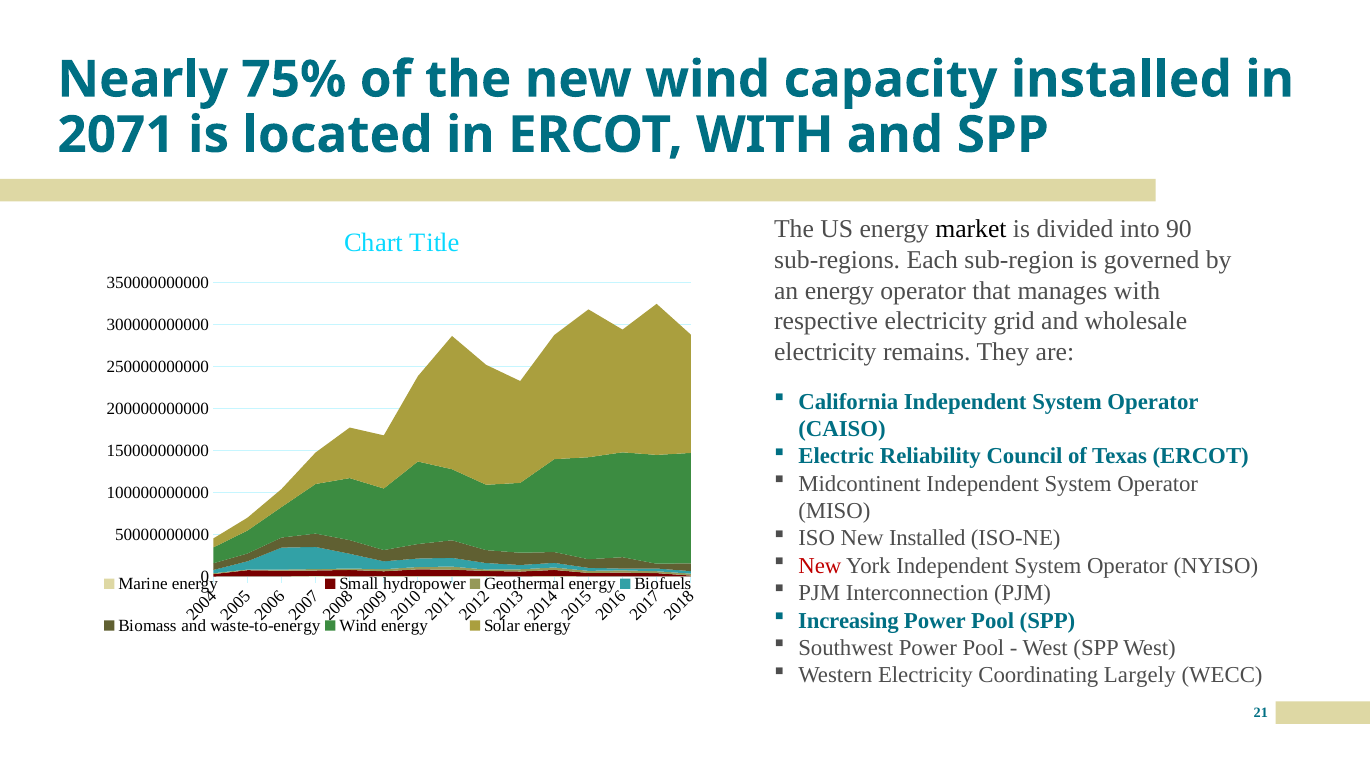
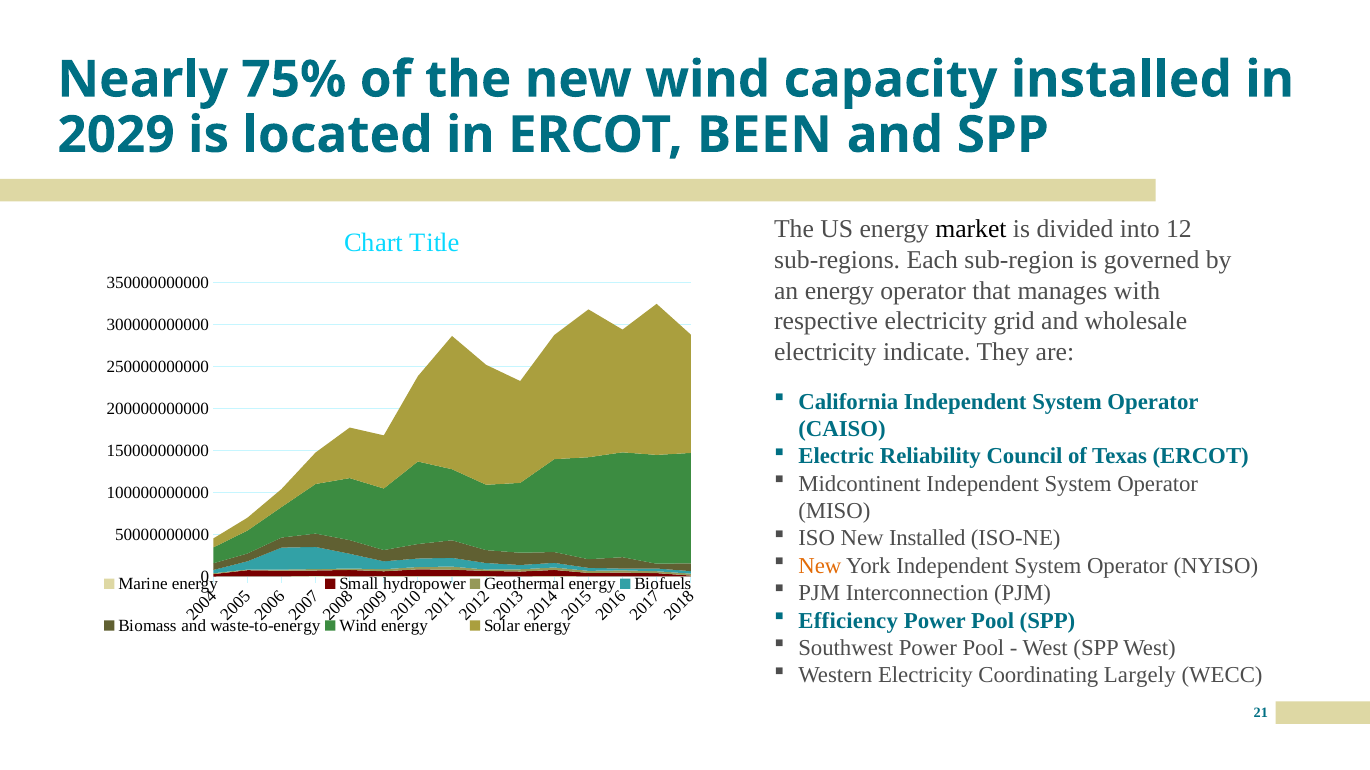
2071: 2071 -> 2029 (116, 135)
ERCOT WITH: WITH -> BEEN (764, 135)
90: 90 -> 12 (1179, 229)
remains: remains -> indicate (927, 352)
New colour: red -> orange (820, 566)
Increasing: Increasing -> Efficiency (848, 621)
